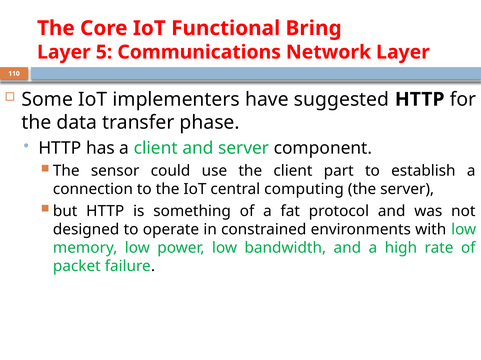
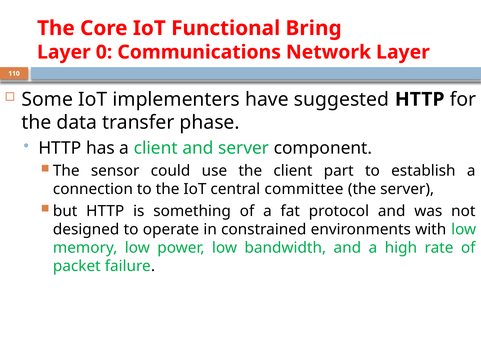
5: 5 -> 0 (104, 52)
computing: computing -> committee (304, 190)
